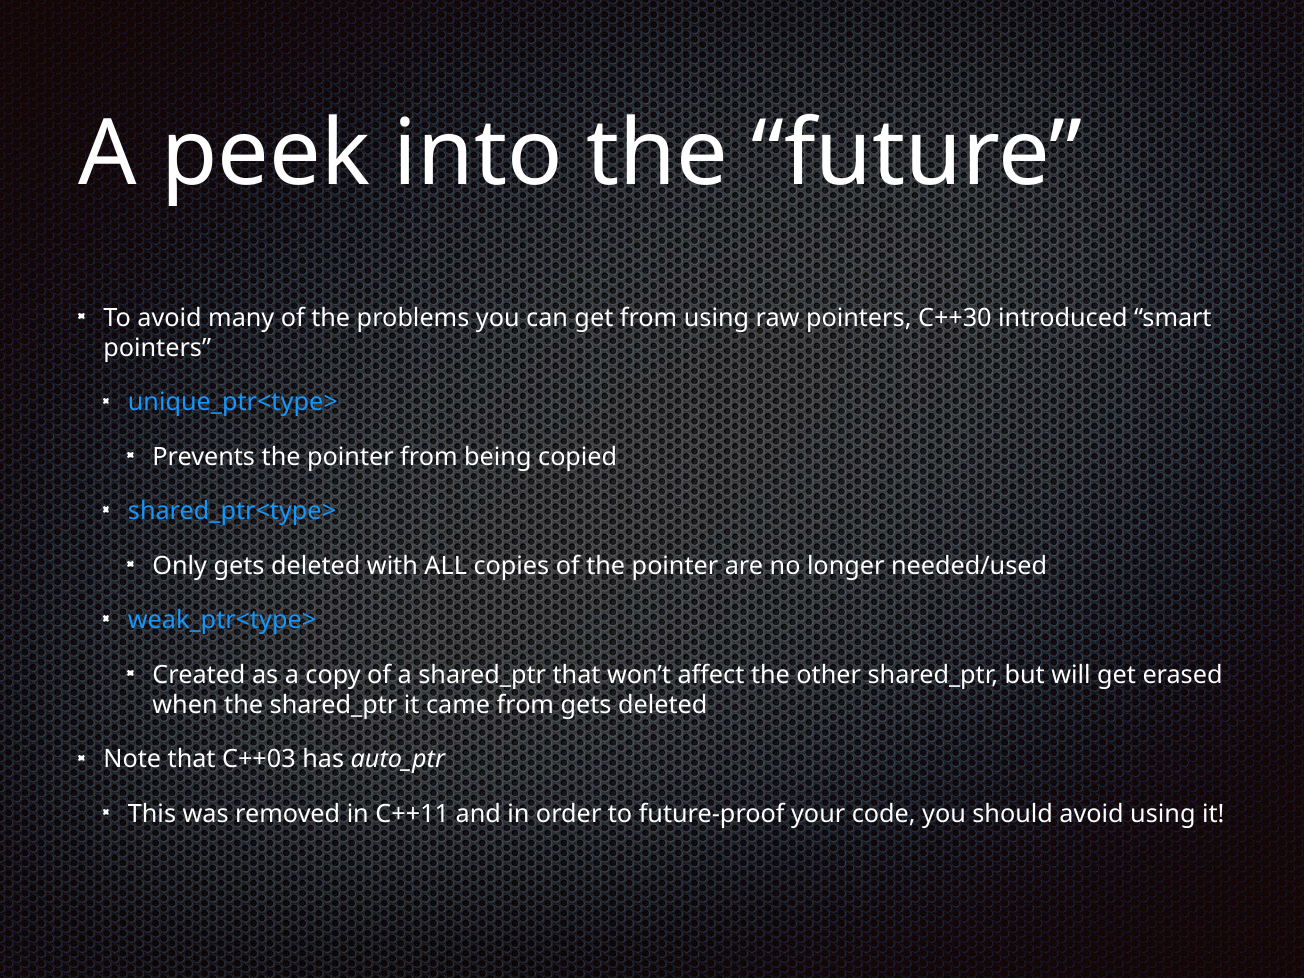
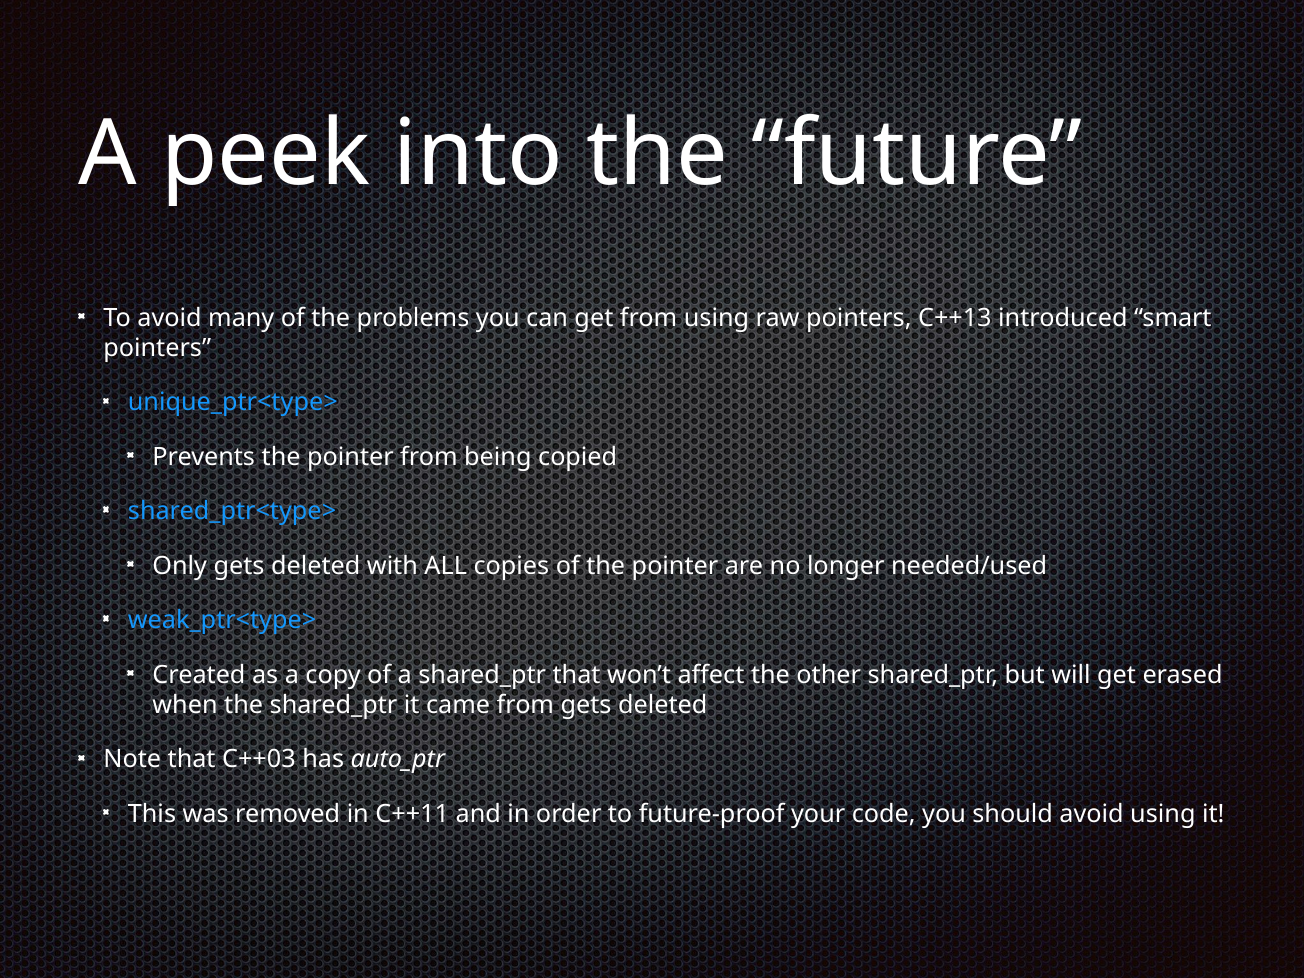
C++30: C++30 -> C++13 (955, 318)
